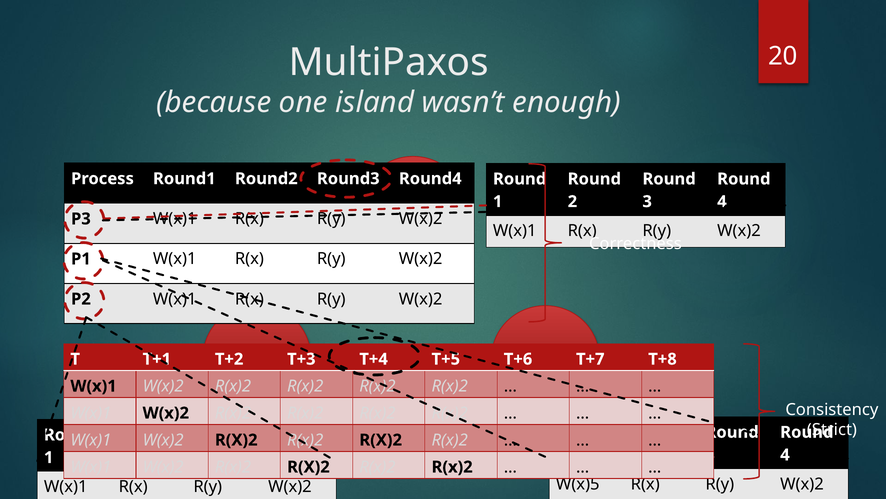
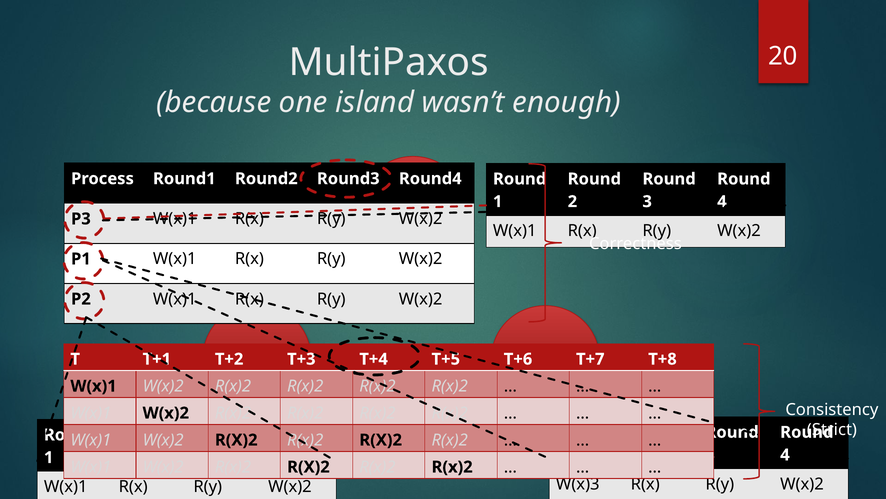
W(x)5: W(x)5 -> W(x)3 (578, 484)
